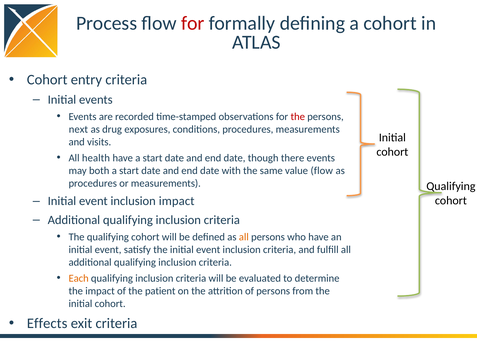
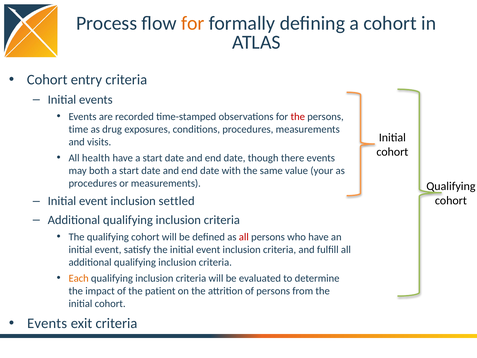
for colour: red -> orange (193, 23)
next: next -> time (78, 129)
value flow: flow -> your (322, 171)
inclusion impact: impact -> settled (177, 201)
all colour: orange -> red (244, 237)
Effects: Effects -> Events (47, 323)
